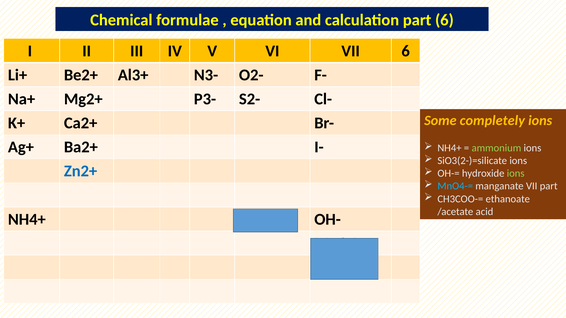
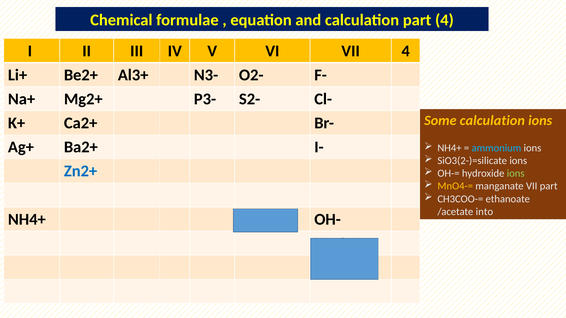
part 6: 6 -> 4 (444, 20)
VII 6: 6 -> 4 (406, 51)
Some completely: completely -> calculation (492, 121)
ammonium colour: light green -> light blue (496, 148)
MnO4-= colour: light blue -> yellow (455, 186)
acid: acid -> into (484, 212)
